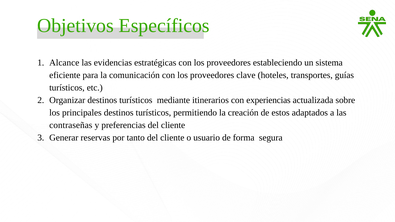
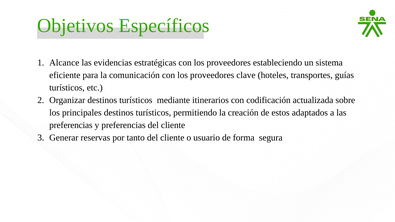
experiencias: experiencias -> codificación (268, 100)
contraseñas: contraseñas -> preferencias (71, 125)
